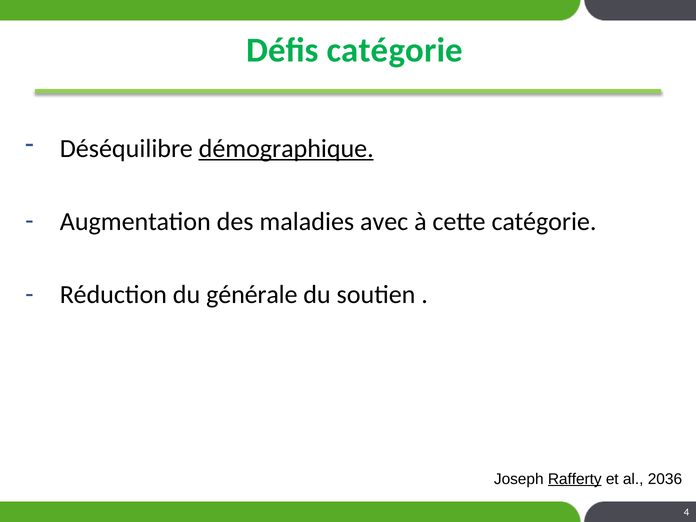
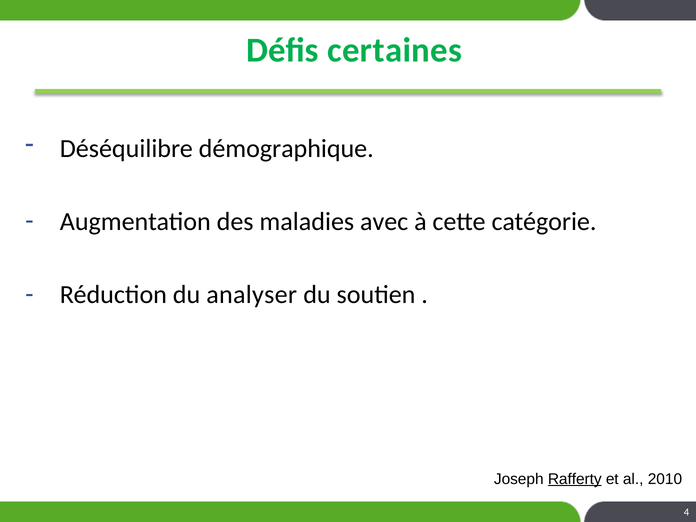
Défis catégorie: catégorie -> certaines (395, 50)
démographique underline: present -> none (286, 148)
générale: générale -> analyser (252, 295)
2036: 2036 -> 2010 (665, 479)
